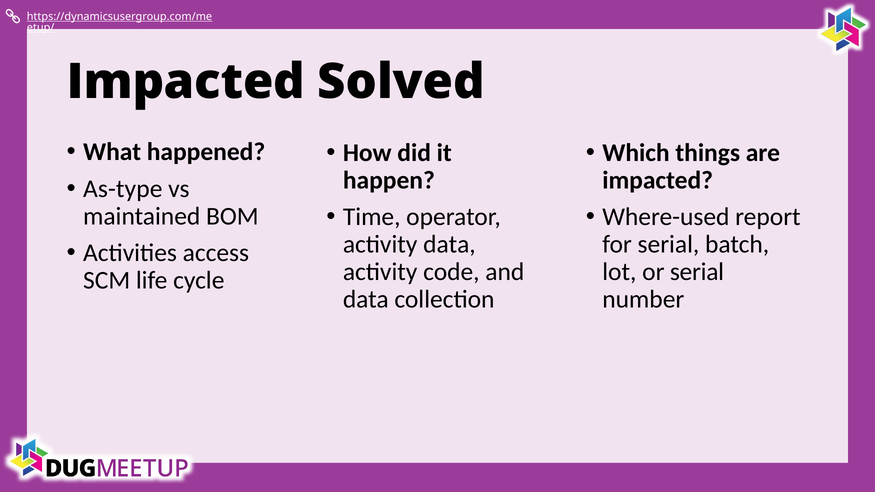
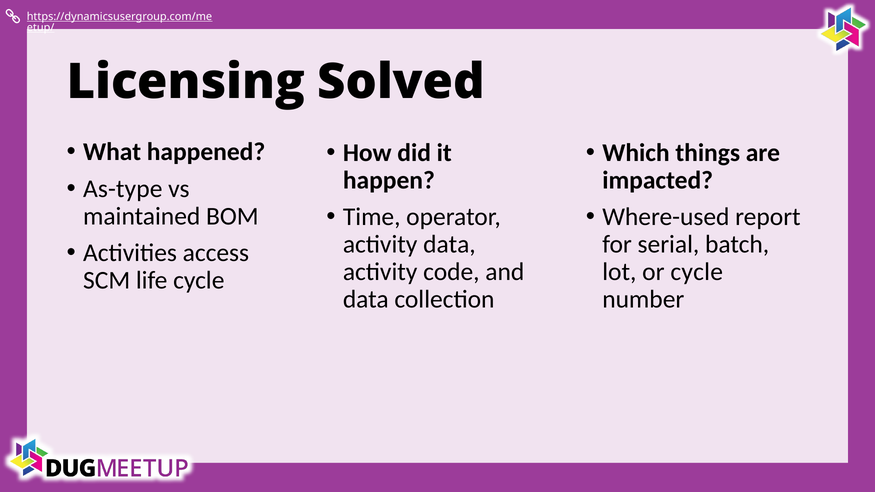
Impacted: Impacted -> Licensing (186, 82)
or serial: serial -> cycle (697, 272)
